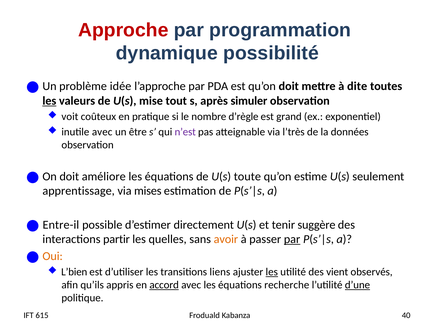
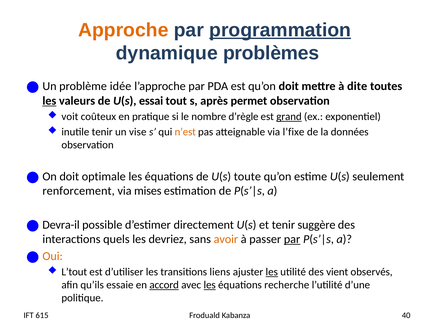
Approche colour: red -> orange (123, 30)
programmation underline: none -> present (280, 30)
possibilité: possibilité -> problèmes (271, 53)
mise: mise -> essai (151, 101)
simuler: simuler -> permet (249, 101)
grand underline: none -> present (289, 117)
inutile avec: avec -> tenir (102, 132)
être: être -> vise (138, 132)
n’est colour: purple -> orange (185, 132)
l’très: l’très -> l’fixe (294, 132)
améliore: améliore -> optimale (104, 177)
apprentissage: apprentissage -> renforcement (79, 191)
Entre-il: Entre-il -> Devra-il (61, 225)
partir: partir -> quels (116, 239)
quelles: quelles -> devriez (168, 239)
L’bien: L’bien -> L’tout (74, 272)
appris: appris -> essaie (120, 285)
les underline: none -> present (210, 285)
d’une underline: present -> none (357, 285)
